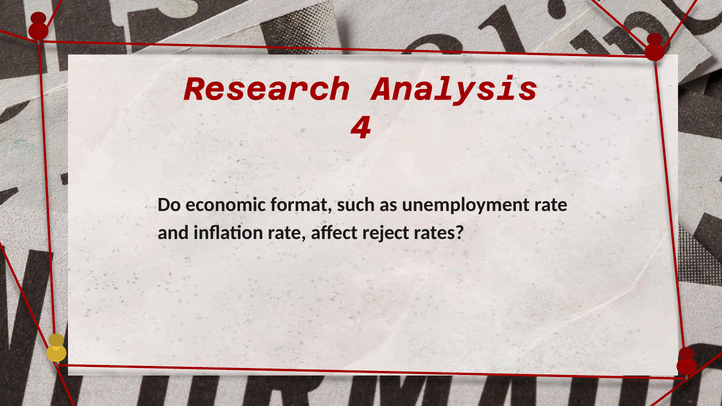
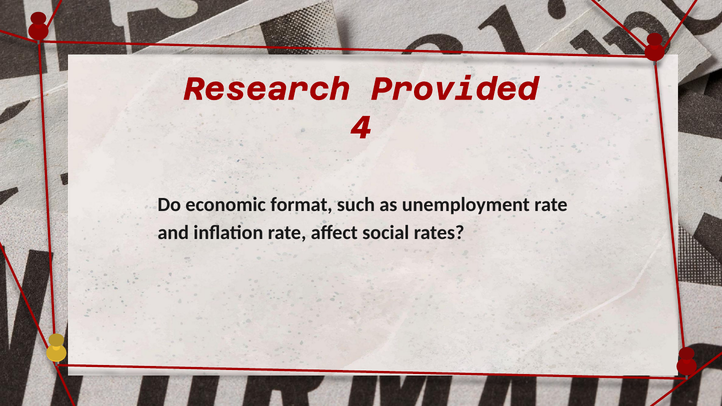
Analysis: Analysis -> Provided (455, 89)
reject: reject -> social (386, 232)
